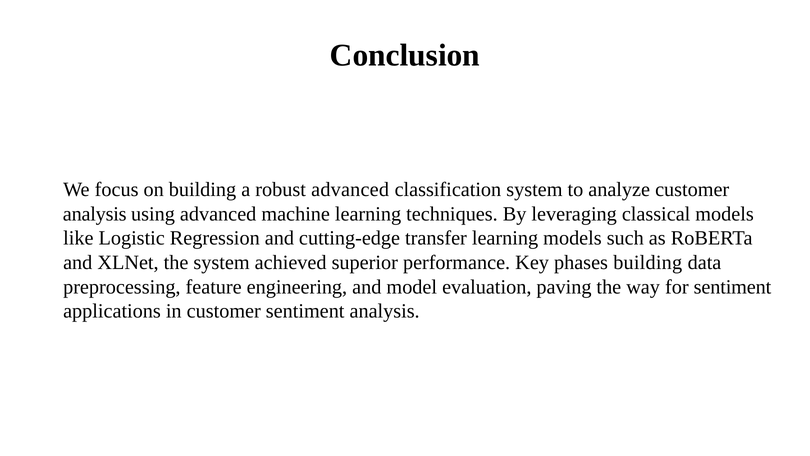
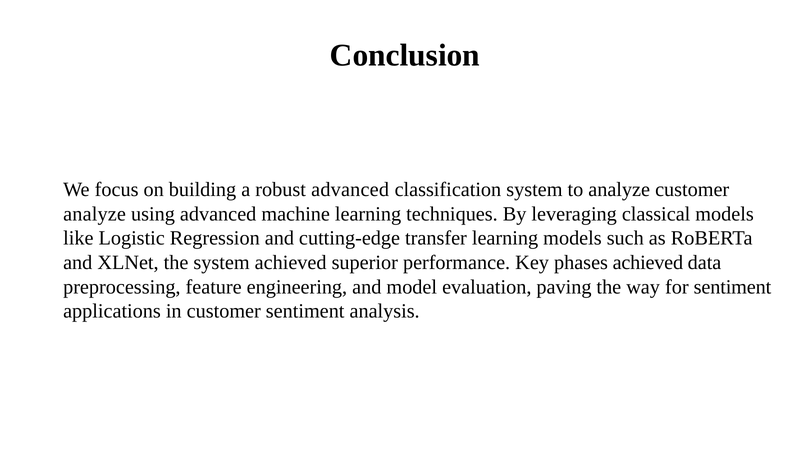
analysis: analysis -> analyze (95, 214)
phases building: building -> achieved (648, 262)
